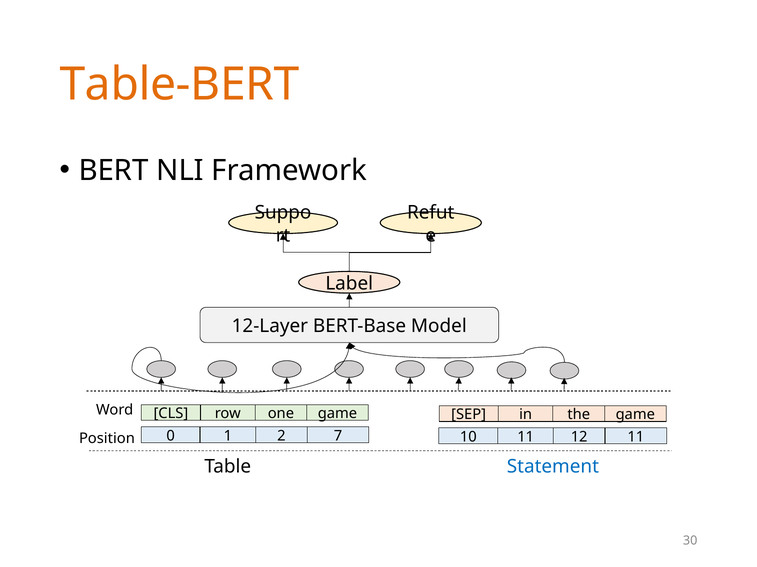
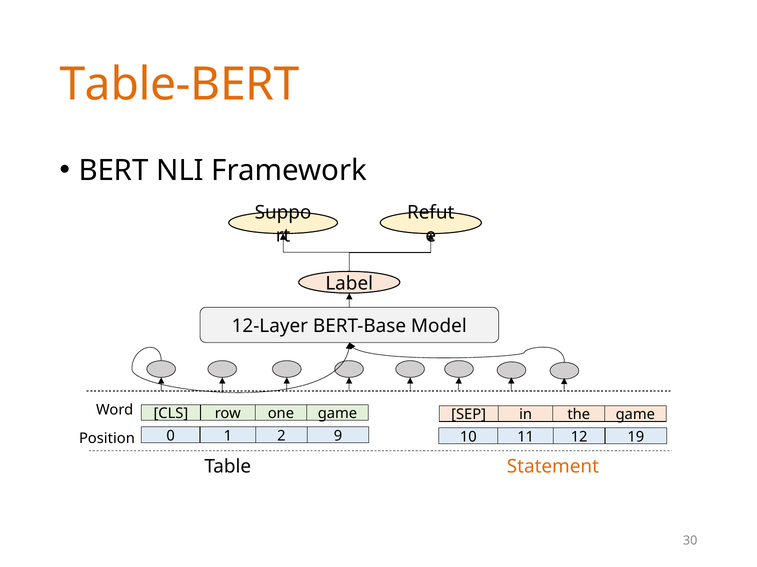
7: 7 -> 9 (338, 436)
12 11: 11 -> 19 (636, 437)
Statement colour: blue -> orange (553, 467)
